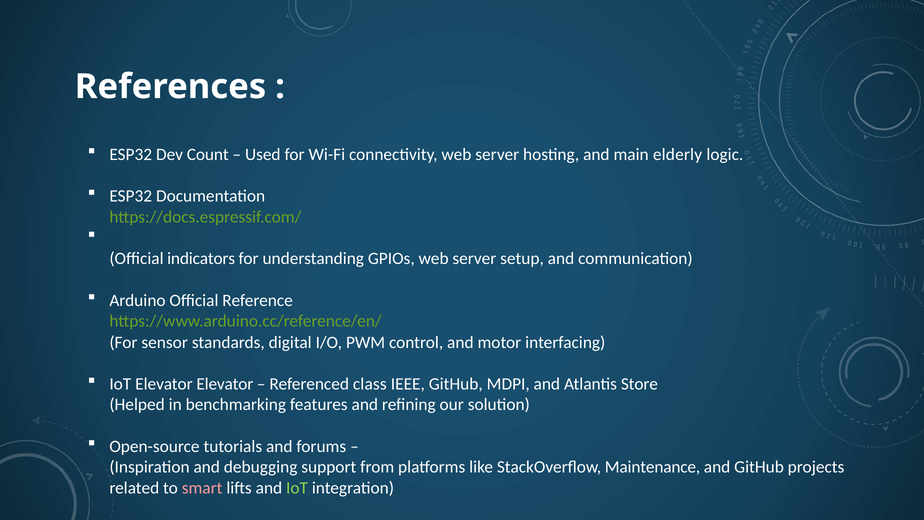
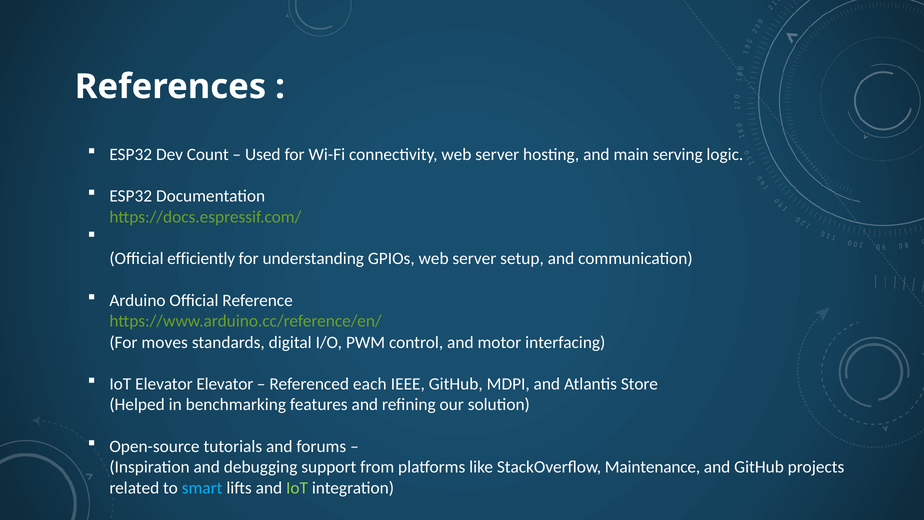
elderly: elderly -> serving (678, 154)
indicators: indicators -> efficiently (201, 259)
sensor: sensor -> moves (165, 342)
class: class -> each (370, 384)
smart colour: pink -> light blue (202, 488)
